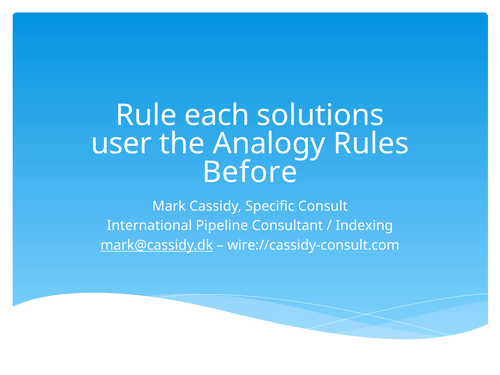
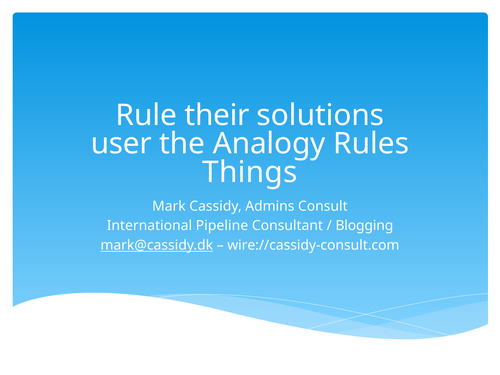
each: each -> their (217, 115)
Before: Before -> Things (250, 172)
Specific: Specific -> Admins (270, 206)
Indexing: Indexing -> Blogging (364, 226)
